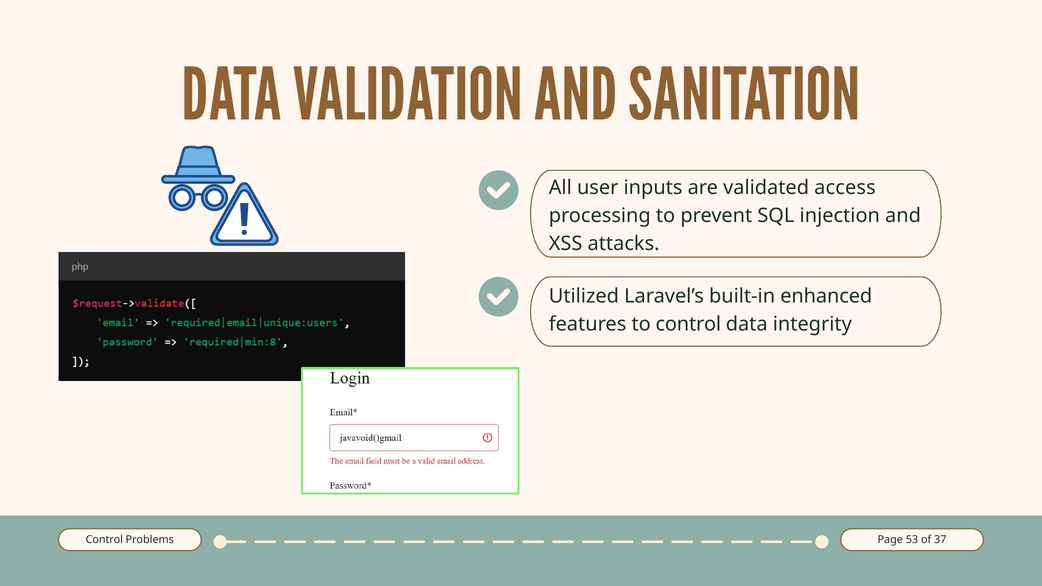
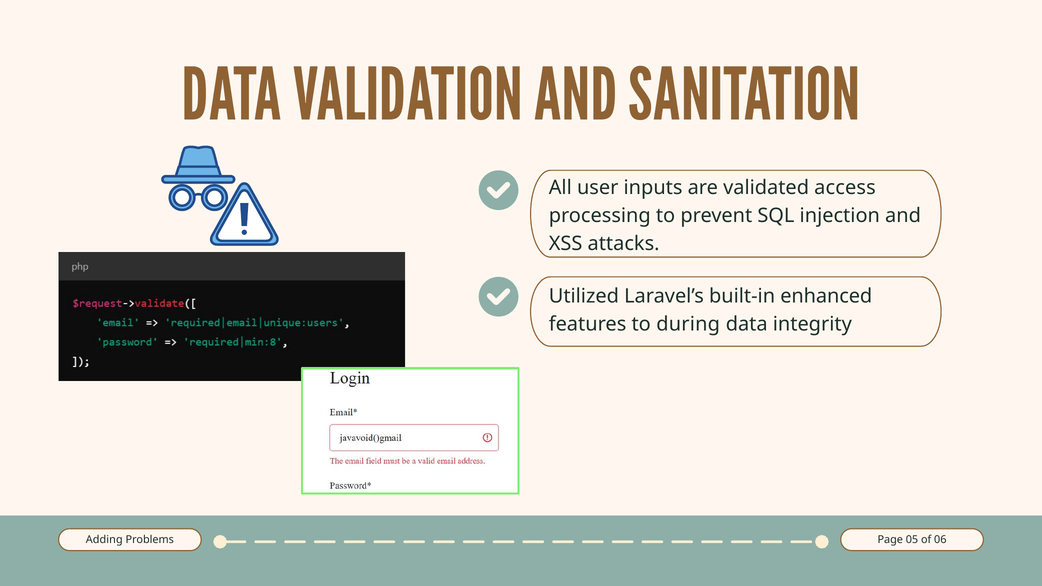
to control: control -> during (688, 324)
Control: Control -> Adding (104, 540)
53: 53 -> 05 (912, 540)
37: 37 -> 06 (940, 540)
